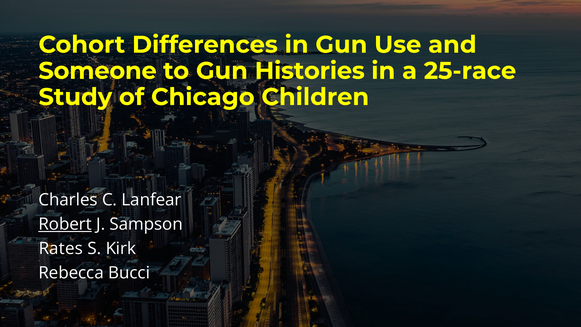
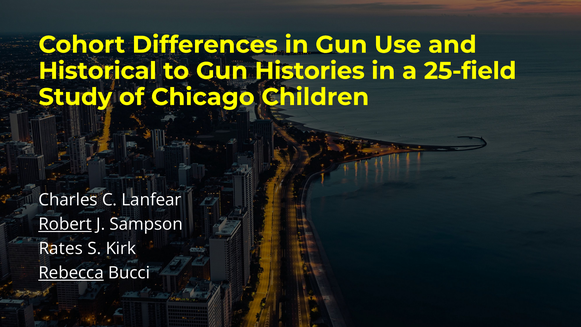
Someone: Someone -> Historical (98, 71)
25-race: 25-race -> 25-field (470, 71)
Rebecca underline: none -> present (71, 273)
